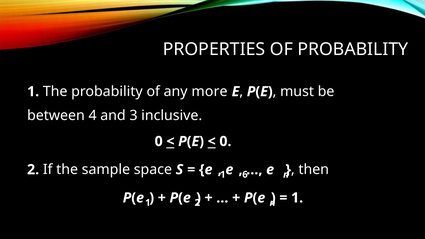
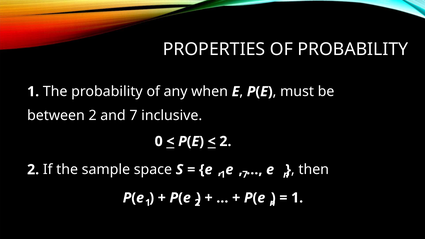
more: more -> when (210, 92)
between 4: 4 -> 2 (93, 115)
and 3: 3 -> 7 (133, 115)
0: 0 -> 2 (225, 141)
1 6: 6 -> 7 (245, 175)
